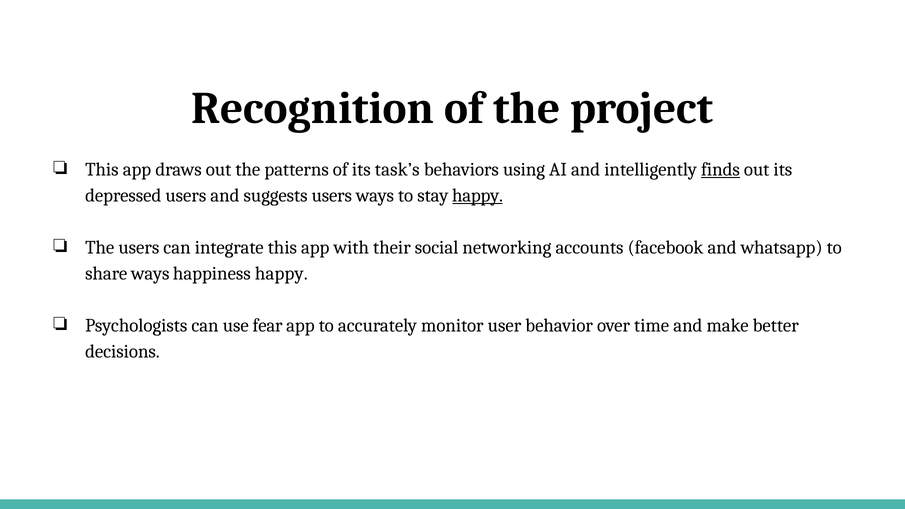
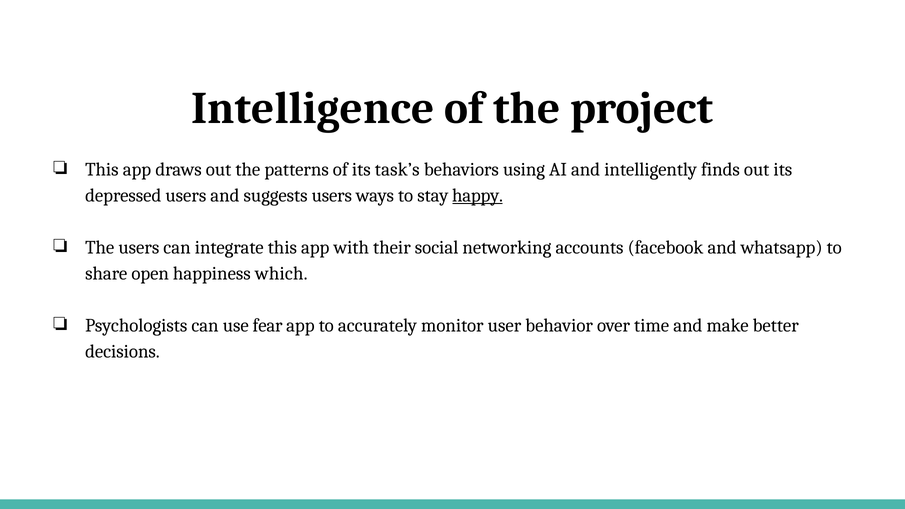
Recognition: Recognition -> Intelligence (313, 108)
finds underline: present -> none (720, 169)
share ways: ways -> open (150, 274)
happiness happy: happy -> which (281, 274)
